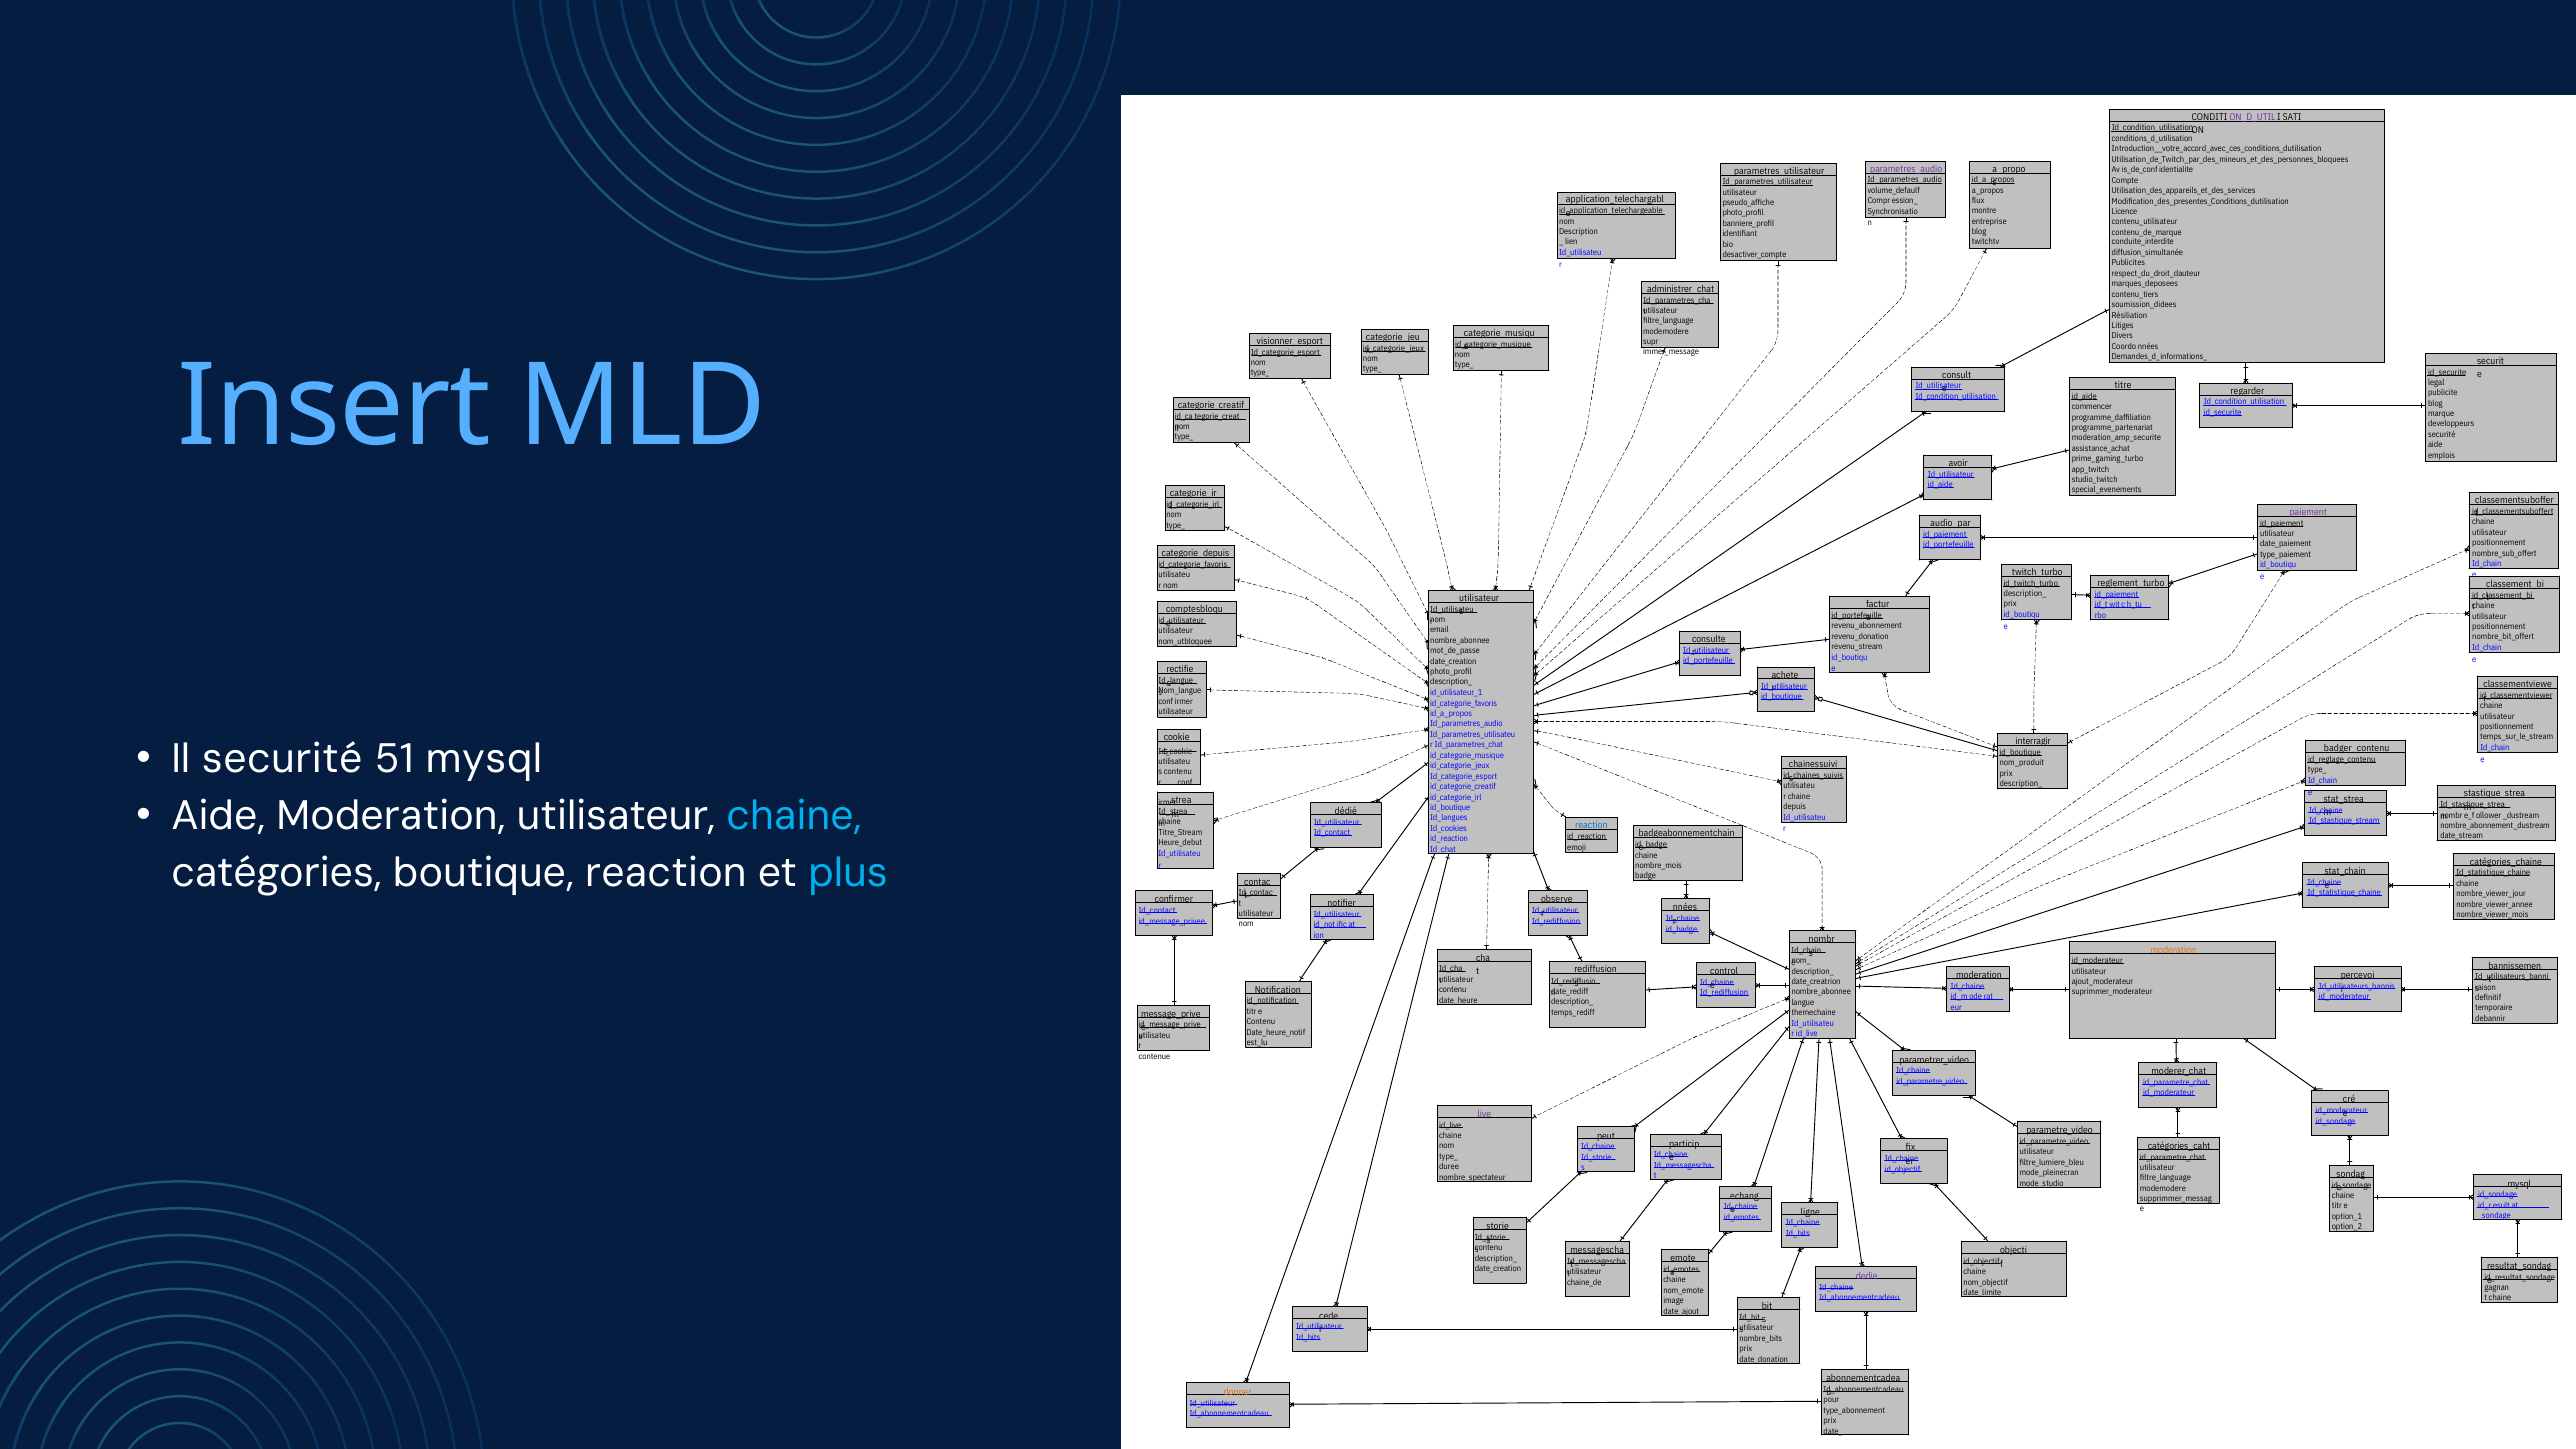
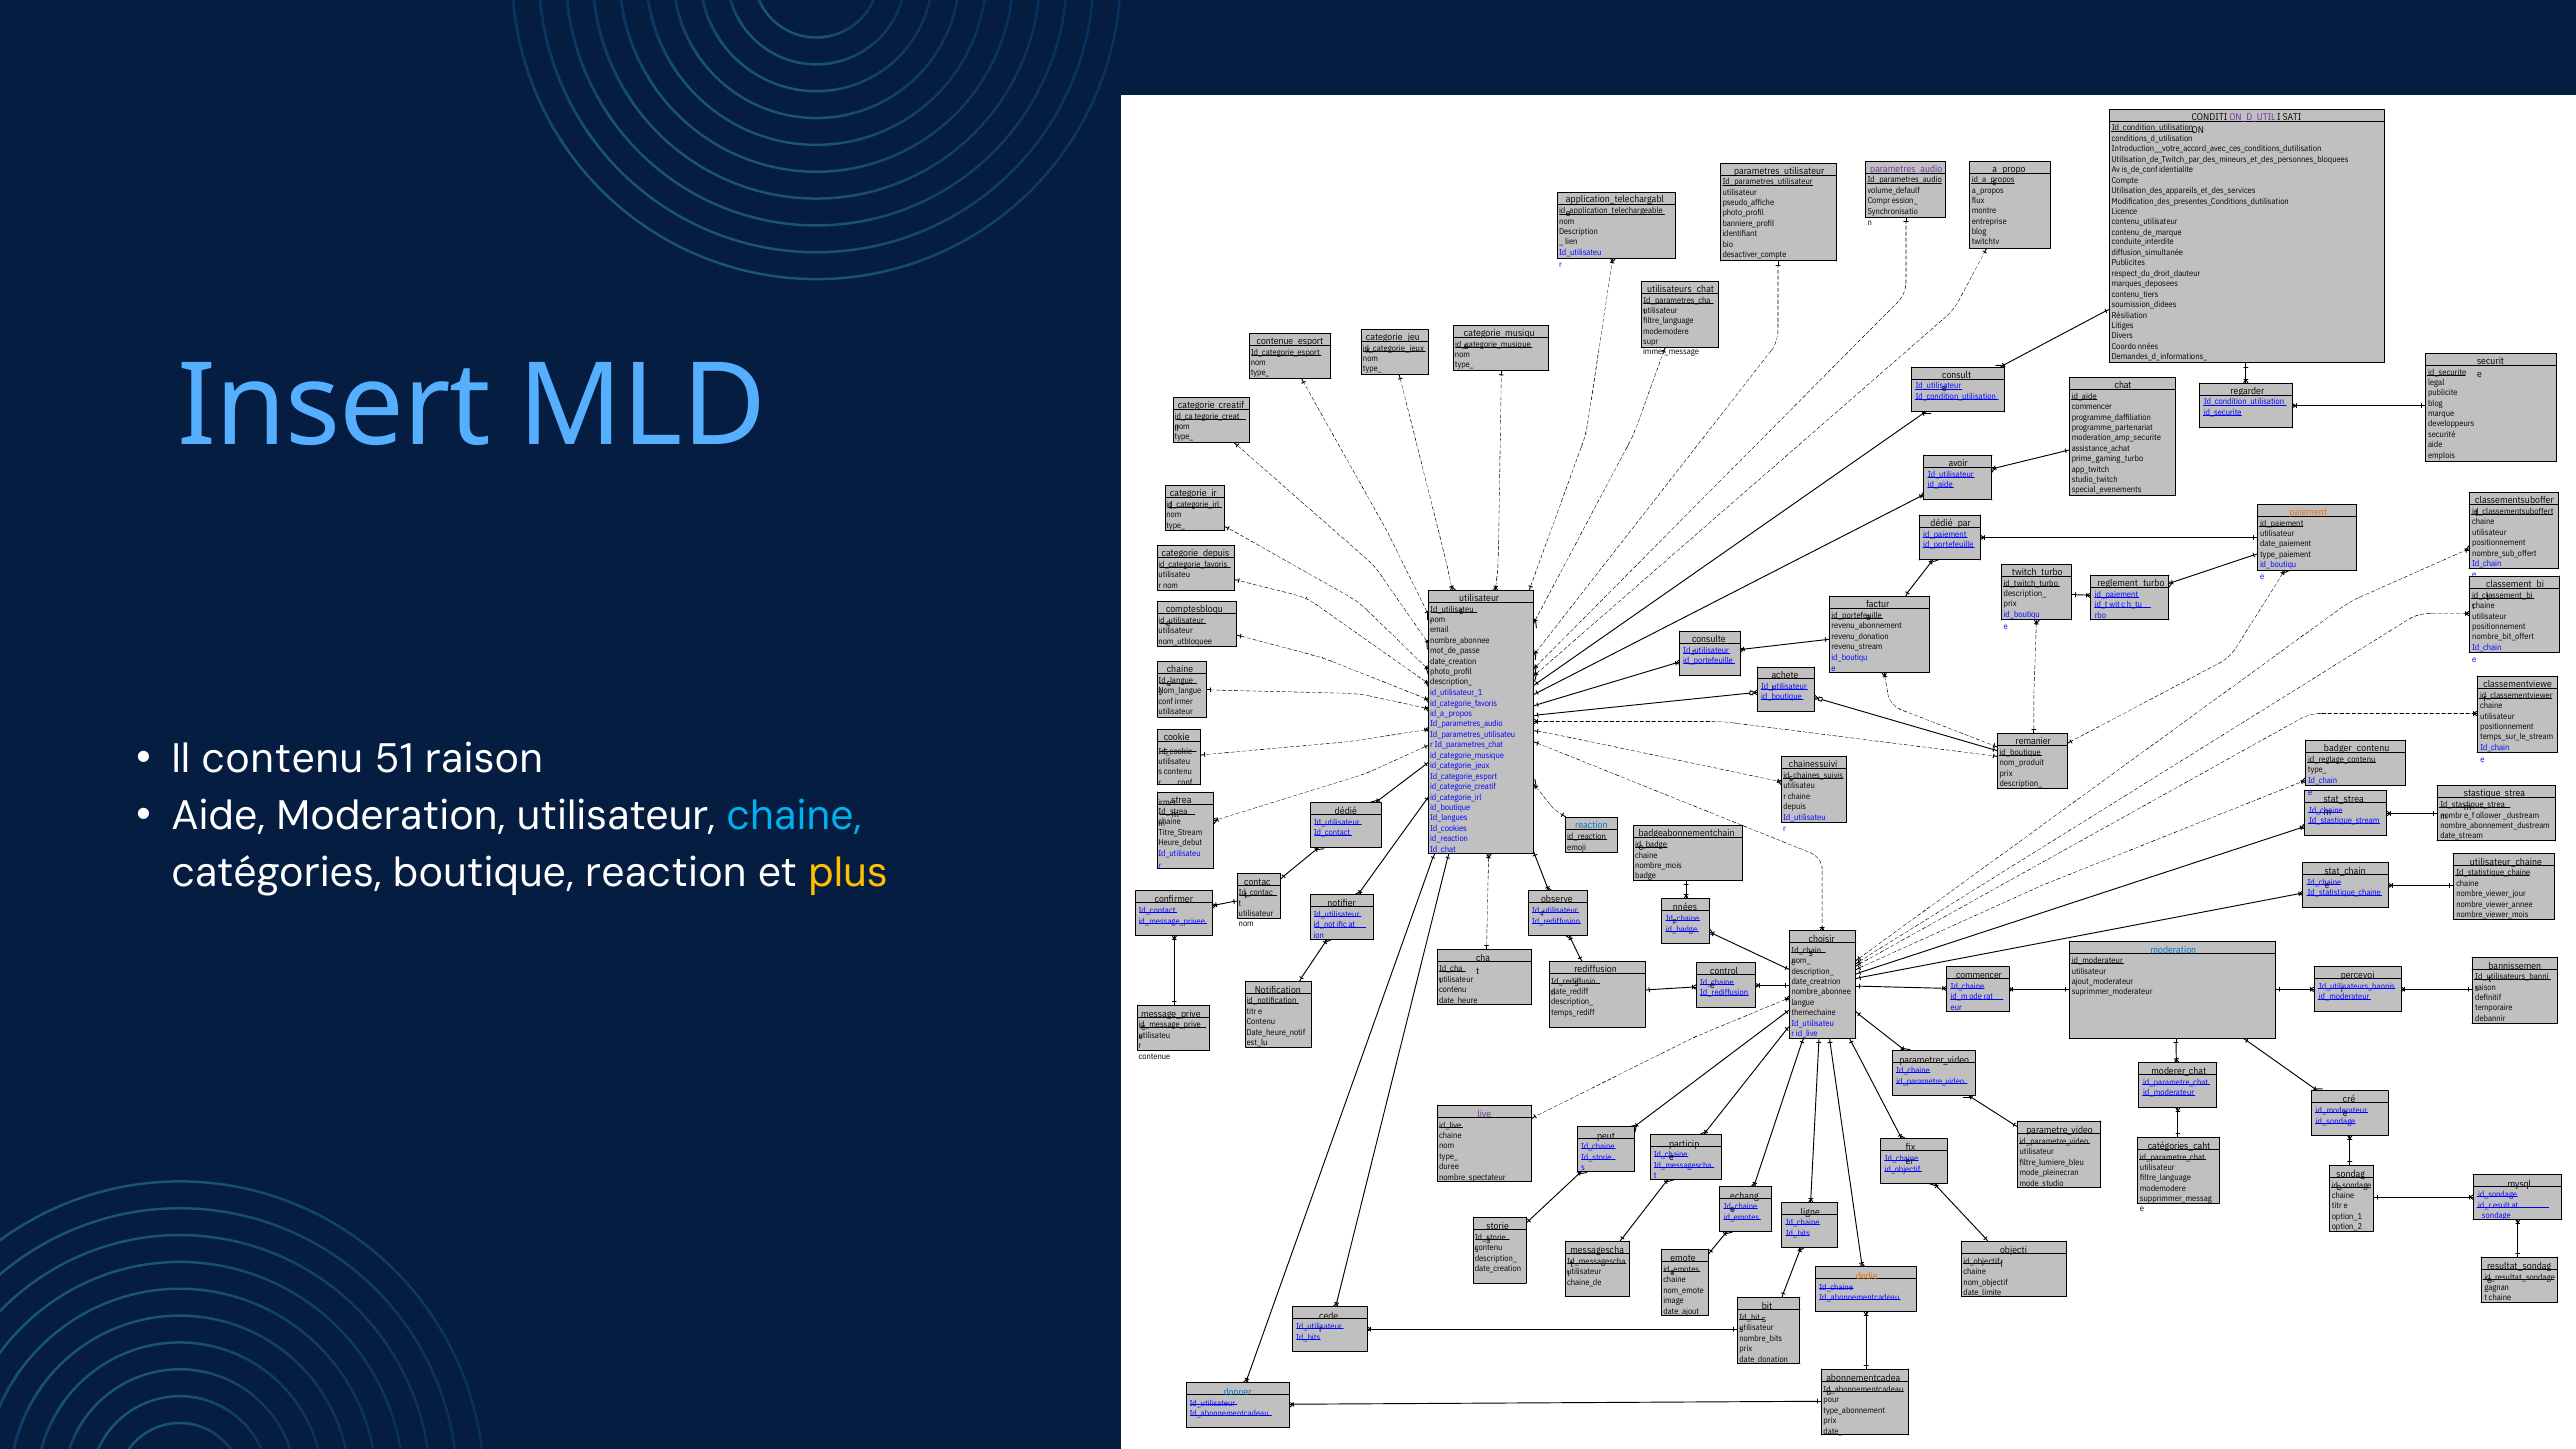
administrer_chat: administrer_chat -> utilisateurs_chat (1681, 289)
visionner_esport: visionner_esport -> contenue_esport (1290, 341)
titre: titre -> chat (2123, 385)
paiement colour: purple -> orange (2308, 512)
audio_par: audio_par -> dédié_par (1951, 523)
rectifie: rectifie -> chaine (1180, 670)
interragir: interragir -> remanier (2033, 742)
Il securité: securité -> contenu (282, 759)
51 mysql: mysql -> raison (484, 759)
catégories_chaine: catégories_chaine -> utilisateur_chaine (2506, 862)
plus colour: light blue -> yellow (848, 873)
nombr: nombr -> choisir (1822, 940)
moderation colour: orange -> blue (2173, 950)
moderation: moderation -> commencer (1979, 975)
dedie colour: purple -> orange (1867, 1276)
donner colour: orange -> blue (1238, 1392)
